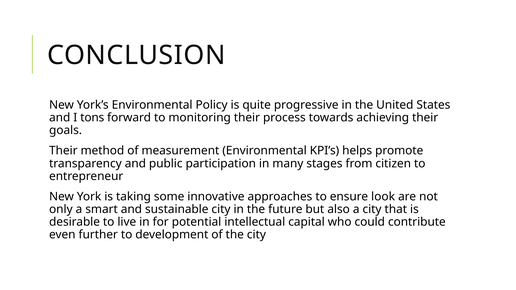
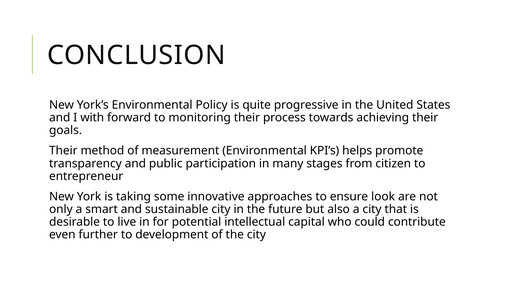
tons: tons -> with (92, 118)
